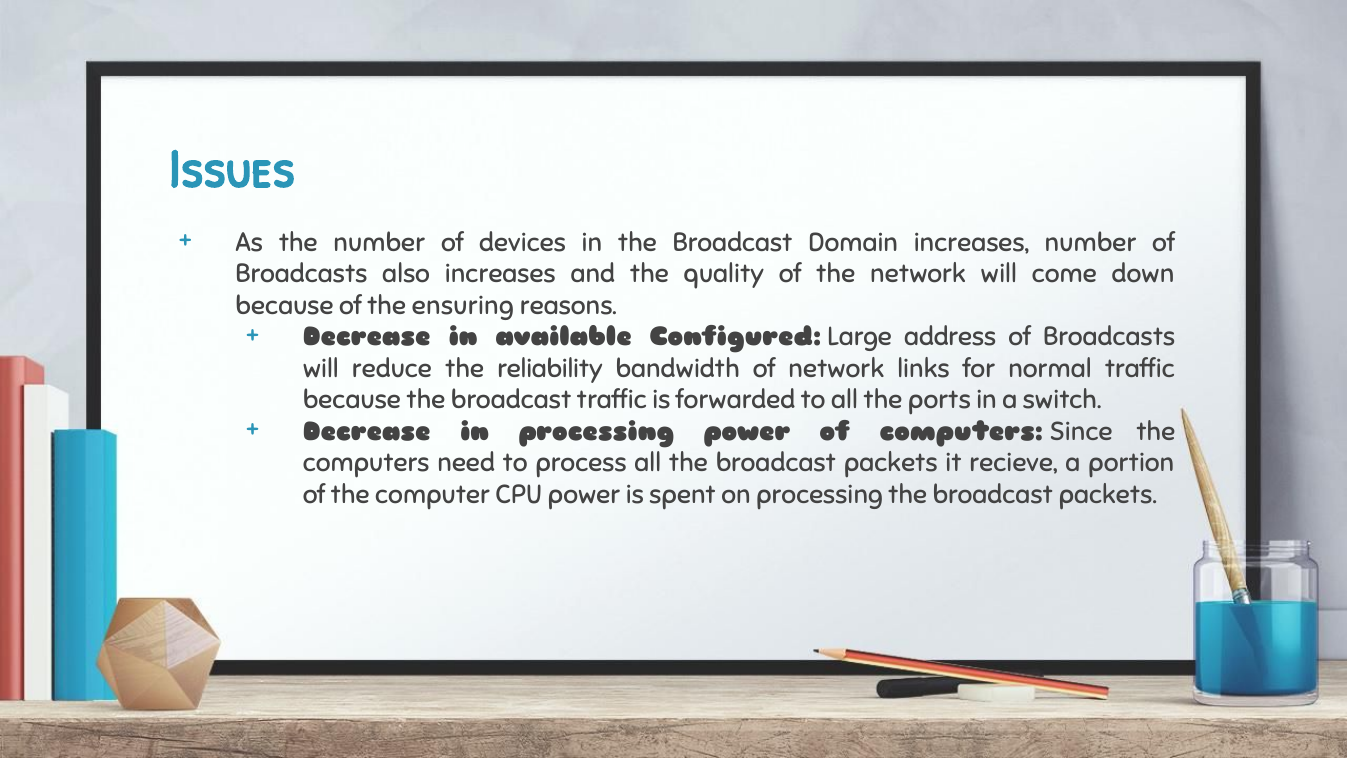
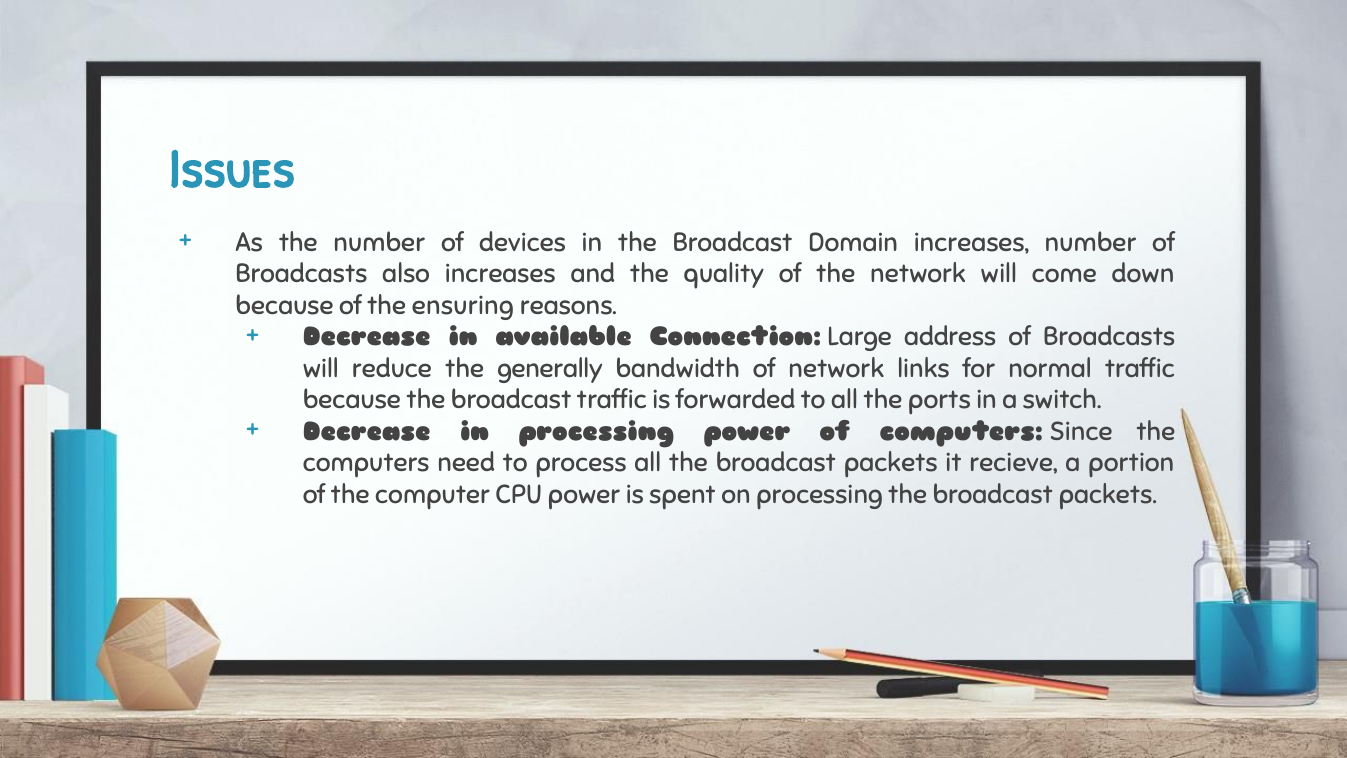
Configured: Configured -> Connection (736, 337)
reliability: reliability -> generally (550, 369)
